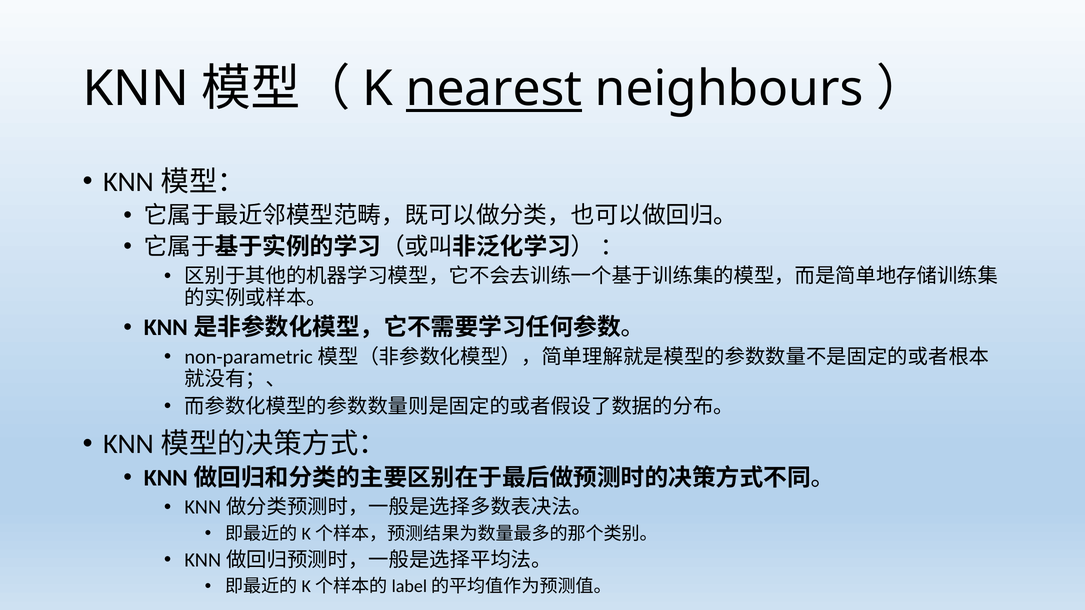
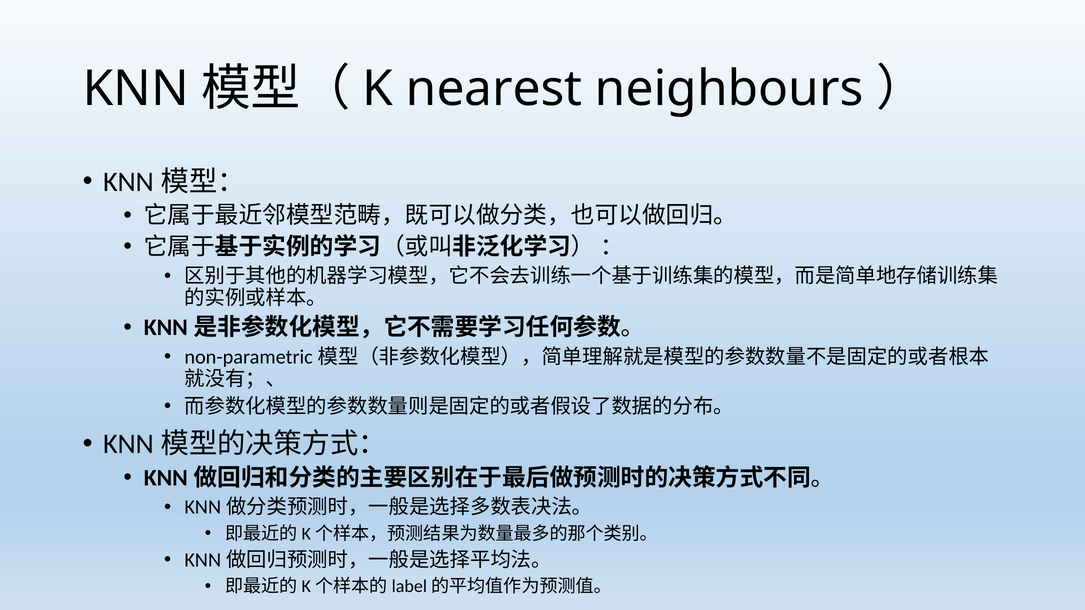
nearest underline: present -> none (494, 89)
